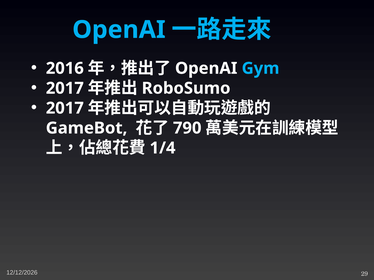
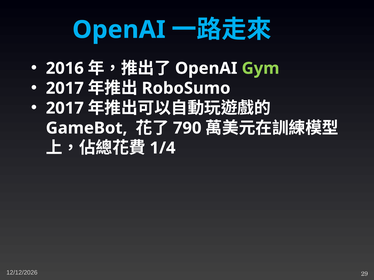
Gym colour: light blue -> light green (261, 68)
